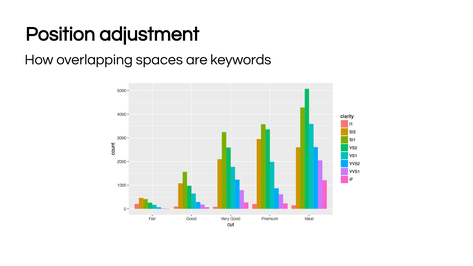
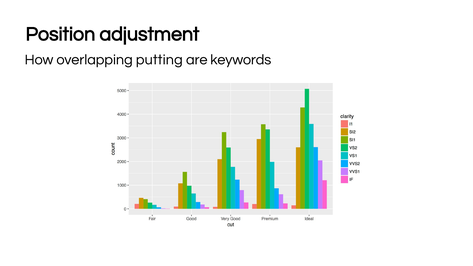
spaces: spaces -> putting (159, 60)
